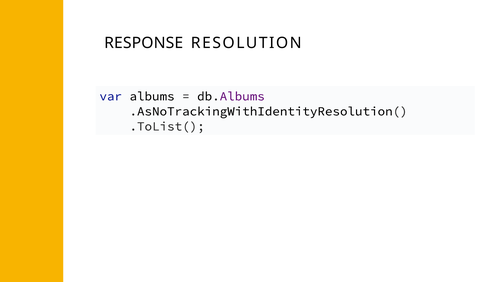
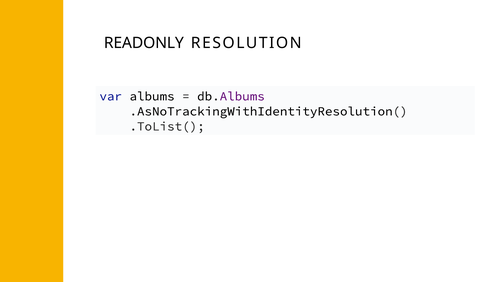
RESPONSE: RESPONSE -> READONLY (144, 43)
